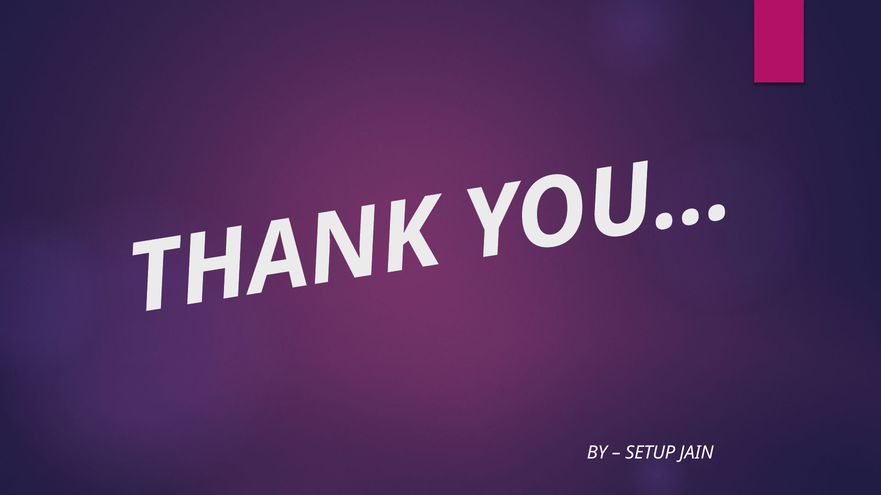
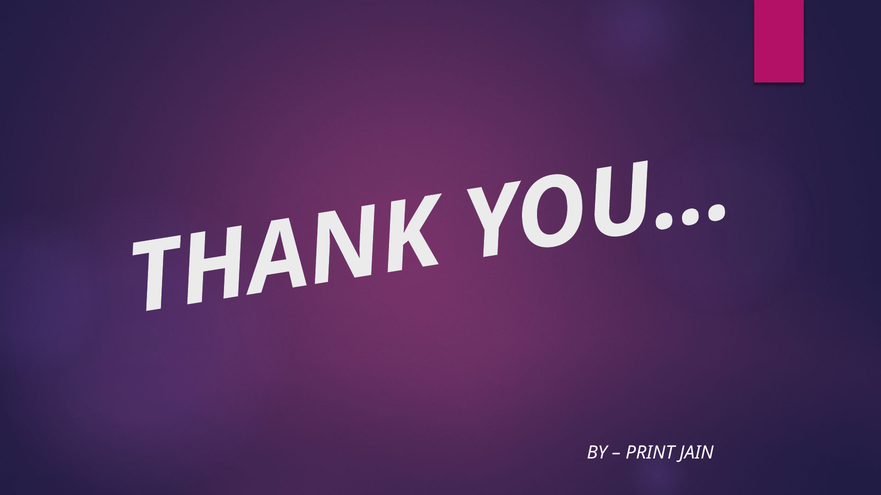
SETUP: SETUP -> PRINT (650, 453)
